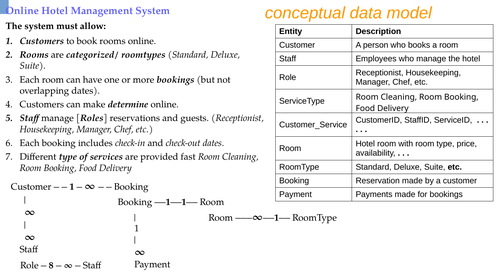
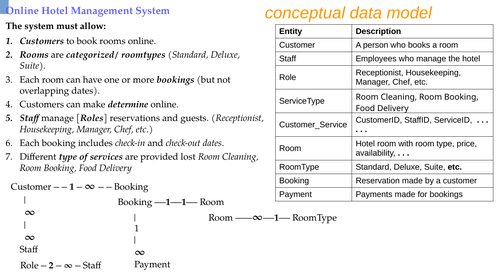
fast: fast -> lost (188, 157)
8: 8 -> 2 (51, 265)
